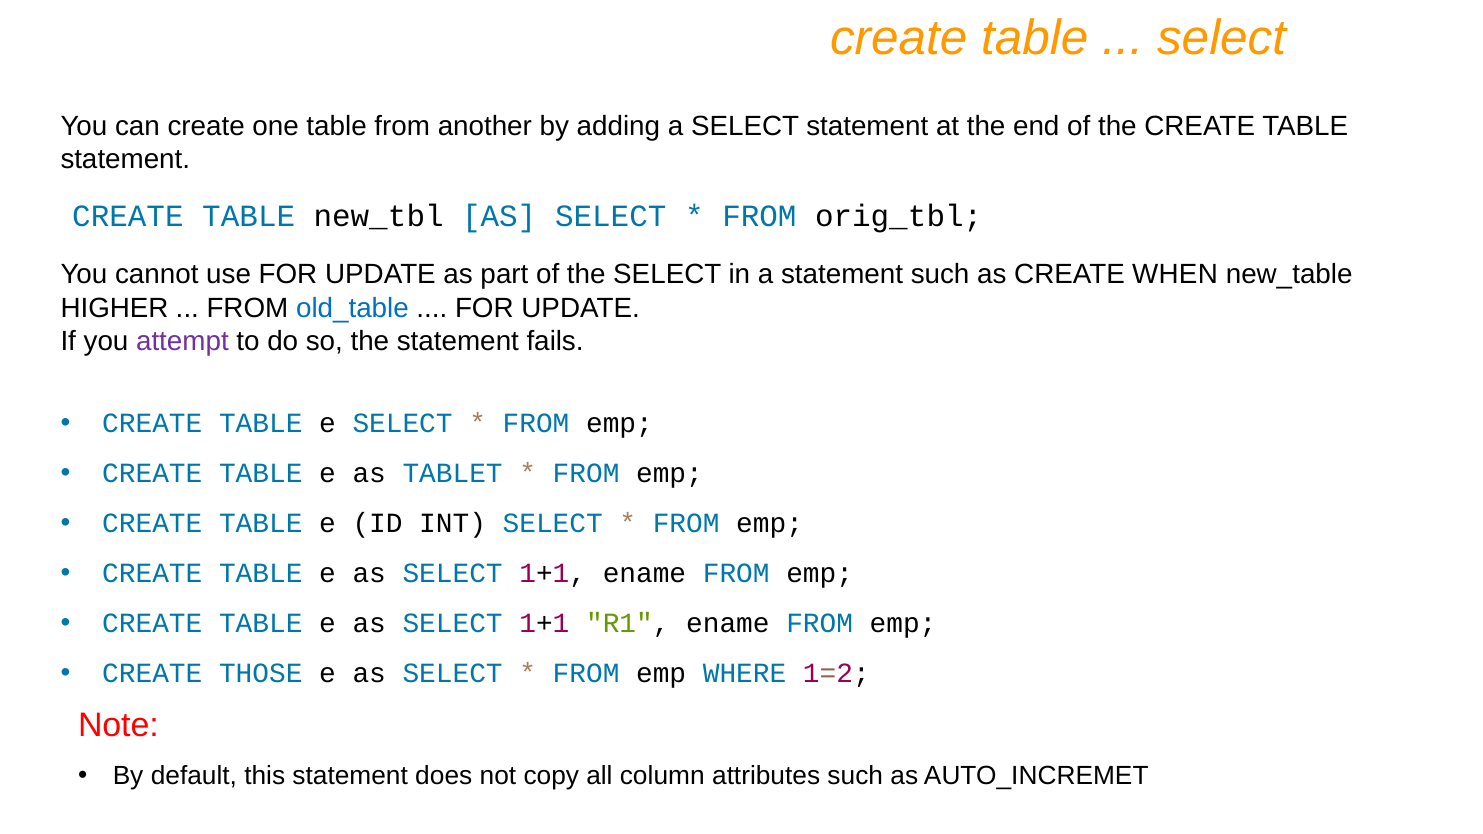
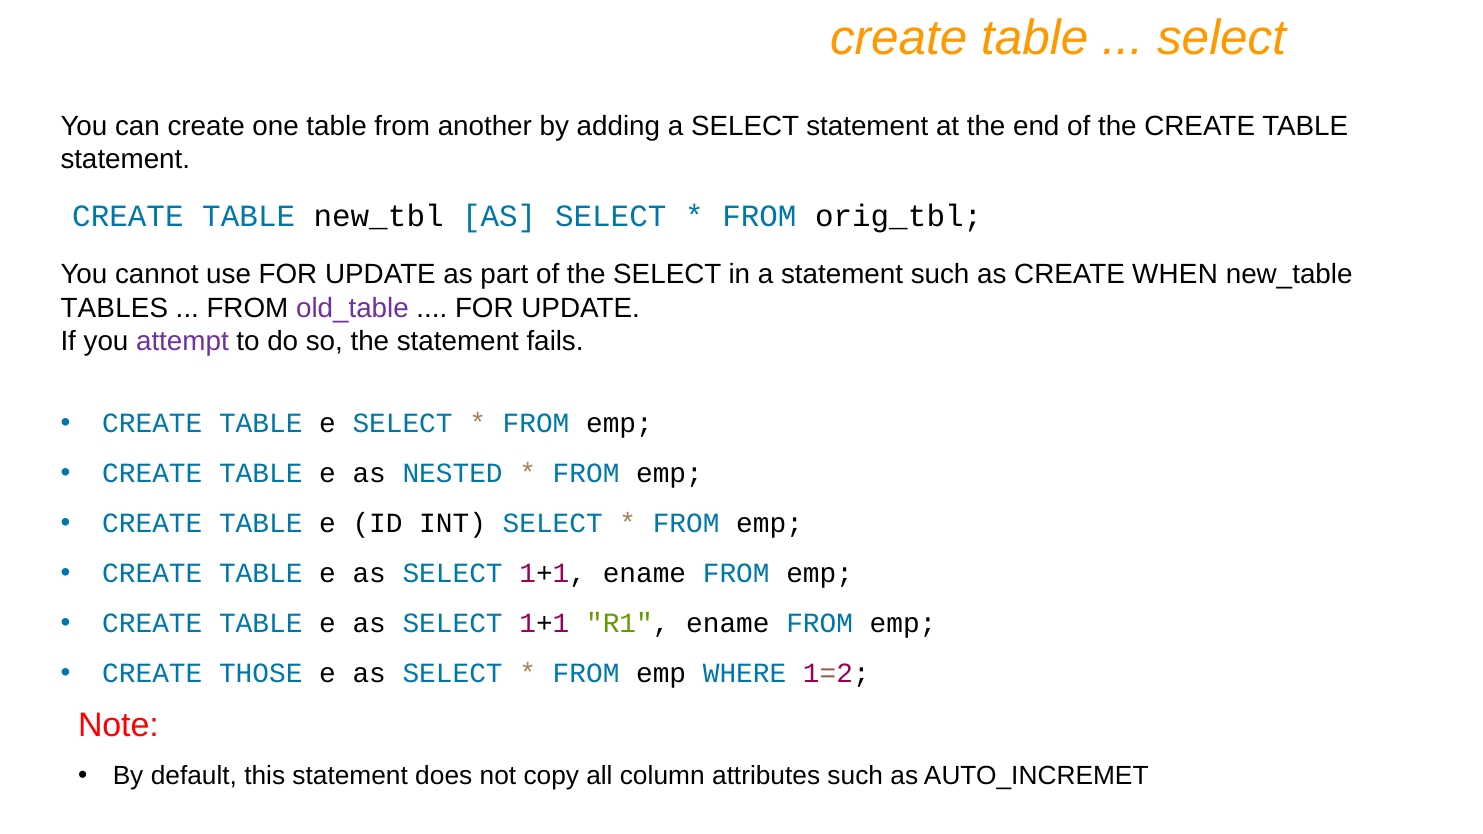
HIGHER: HIGHER -> TABLES (114, 308)
old_table colour: blue -> purple (352, 308)
TABLET: TABLET -> NESTED (453, 474)
